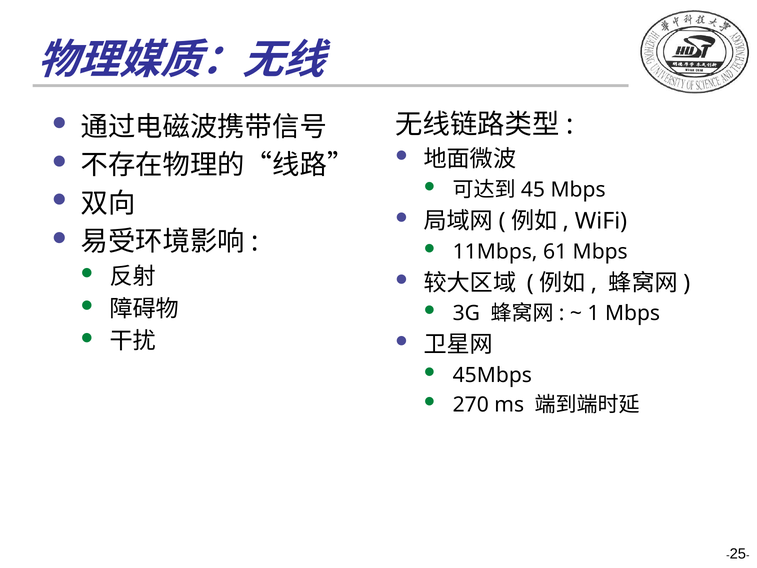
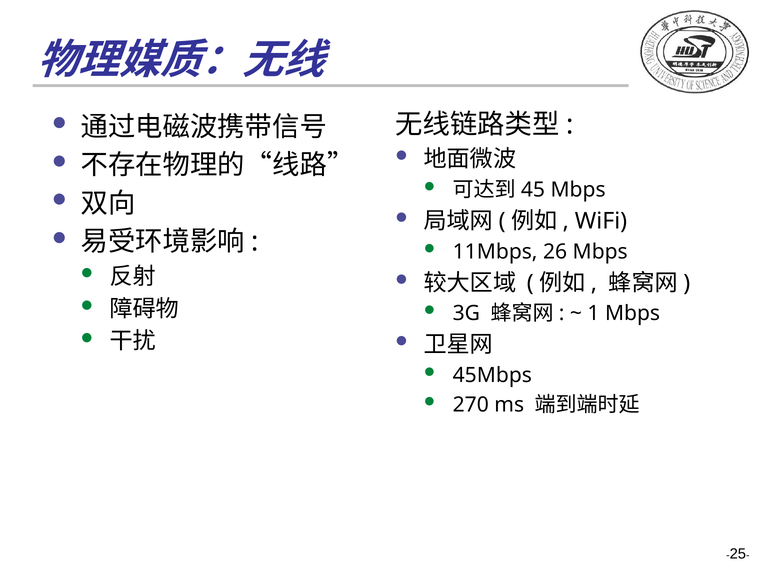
61: 61 -> 26 (555, 252)
